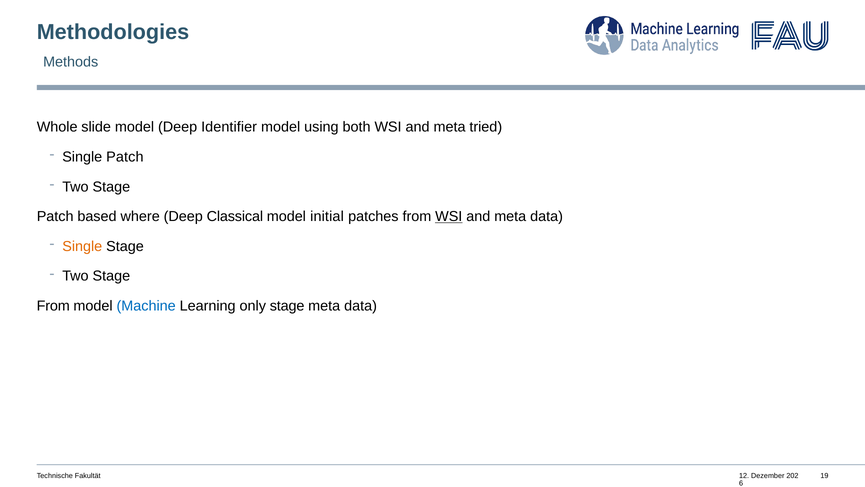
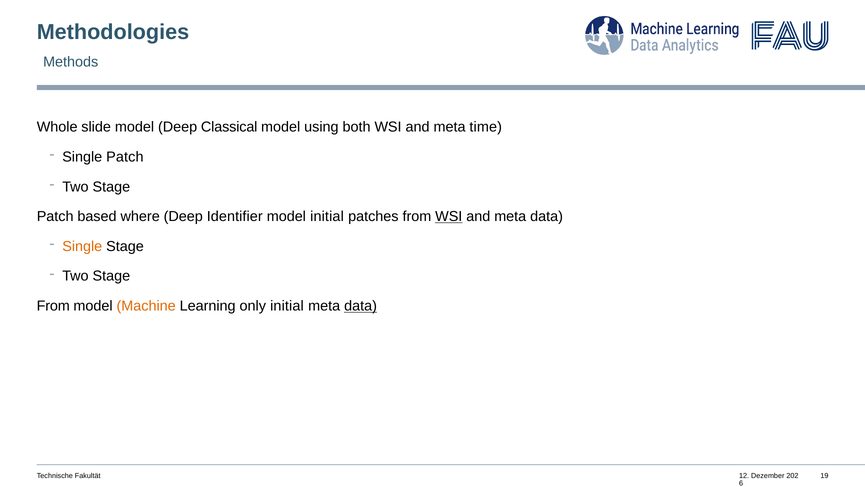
Identifier: Identifier -> Classical (229, 127)
tried: tried -> time (486, 127)
Classical: Classical -> Identifier (235, 216)
Machine colour: blue -> orange (146, 306)
only stage: stage -> initial (287, 306)
data underline: none -> present (361, 306)
